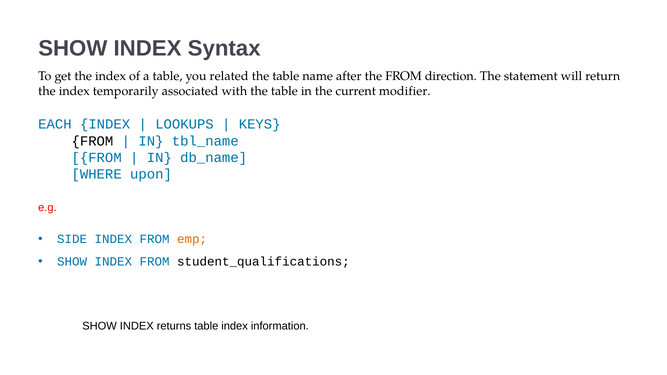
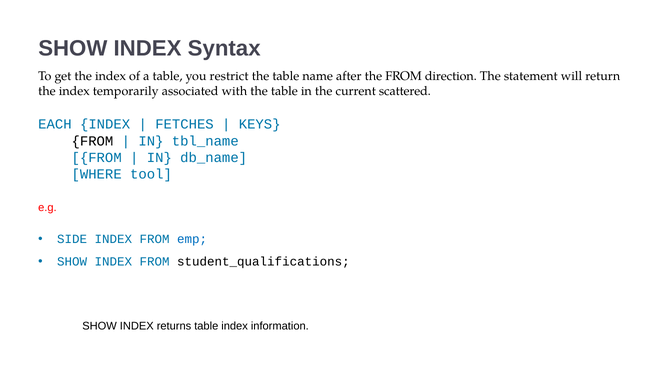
related: related -> restrict (229, 76)
modifier: modifier -> scattered (405, 91)
LOOKUPS: LOOKUPS -> FETCHES (184, 124)
upon: upon -> tool (151, 174)
emp colour: orange -> blue (192, 239)
